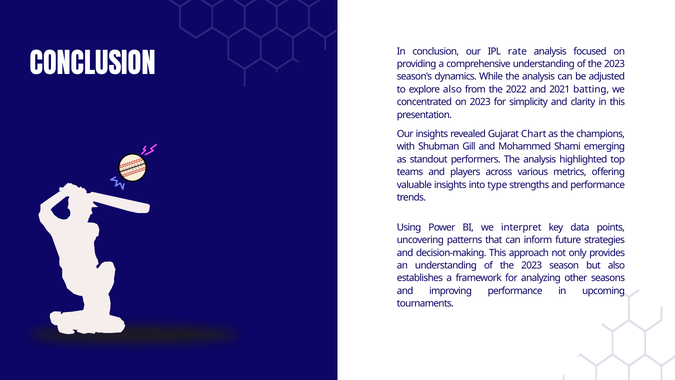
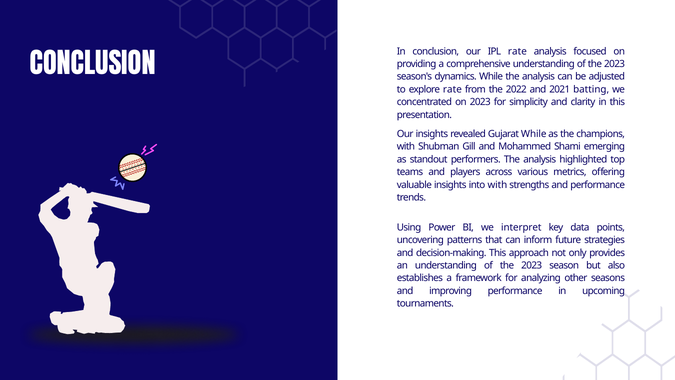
explore also: also -> rate (452, 89)
Gujarat Chart: Chart -> While (534, 134)
into type: type -> with (497, 185)
